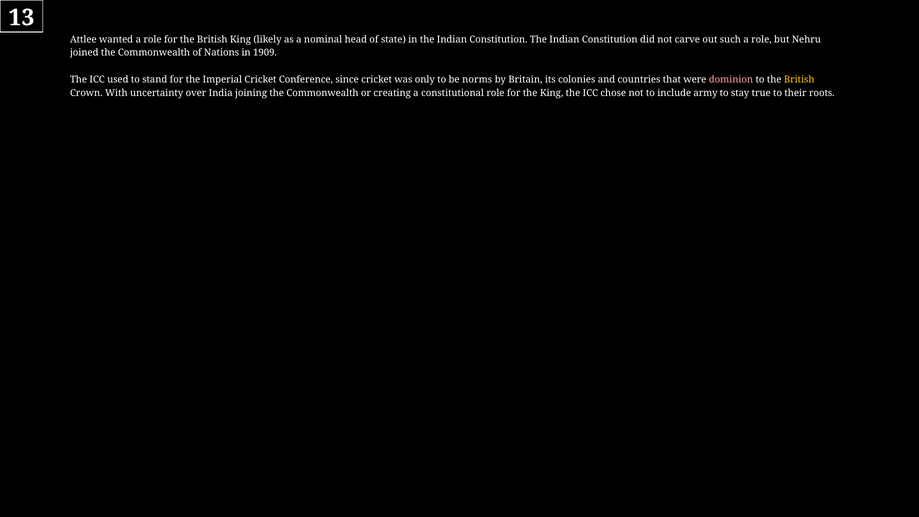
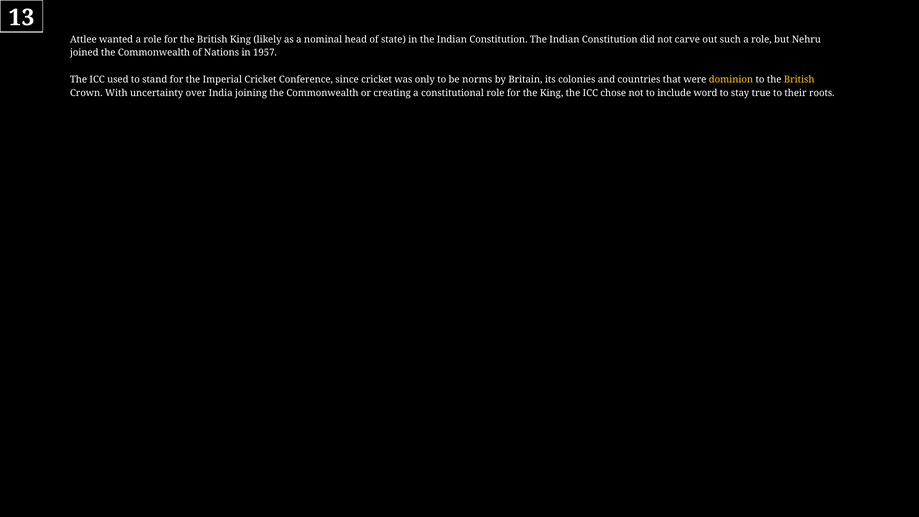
1909: 1909 -> 1957 (265, 53)
dominion colour: pink -> yellow (731, 80)
army: army -> word (706, 93)
